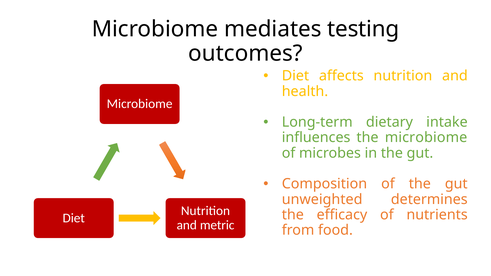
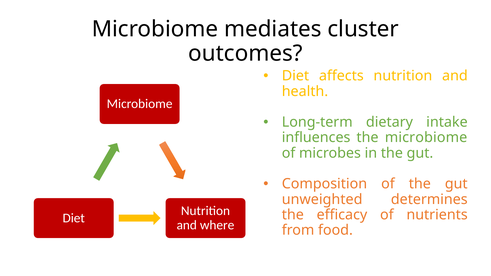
testing: testing -> cluster (363, 29)
metric: metric -> where (217, 225)
